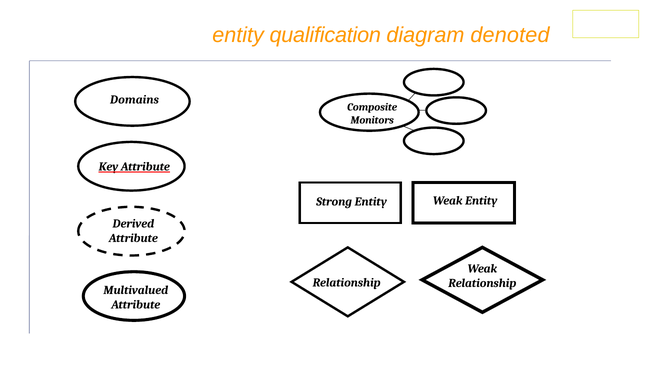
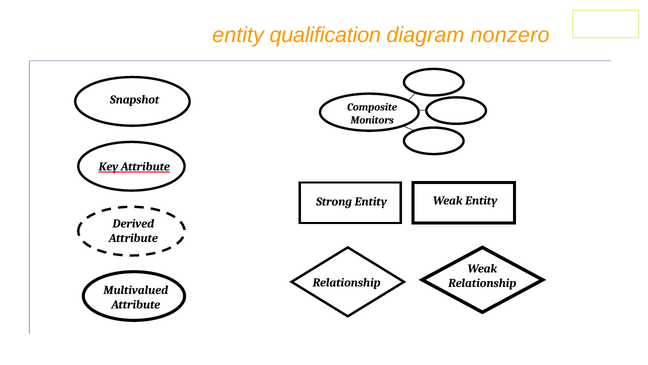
denoted: denoted -> nonzero (510, 35)
Domains: Domains -> Snapshot (135, 100)
